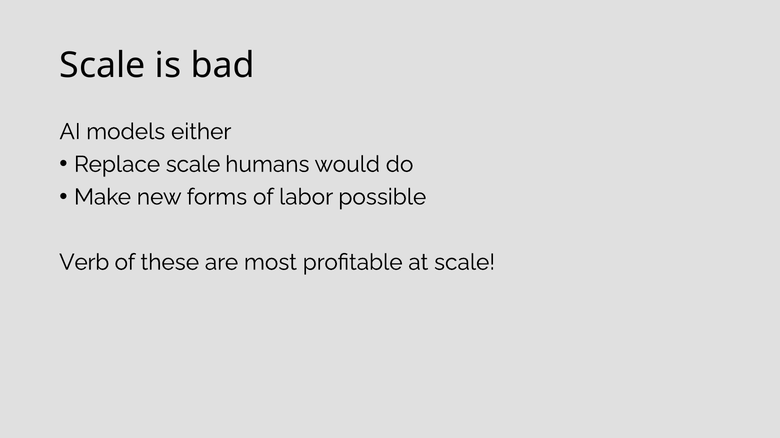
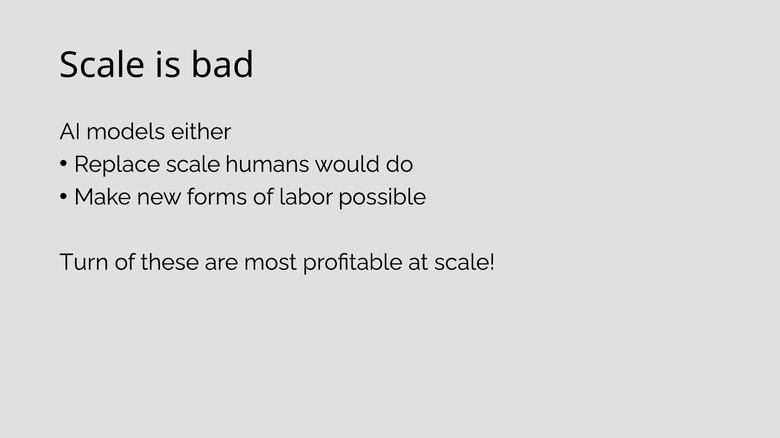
Verb: Verb -> Turn (84, 263)
